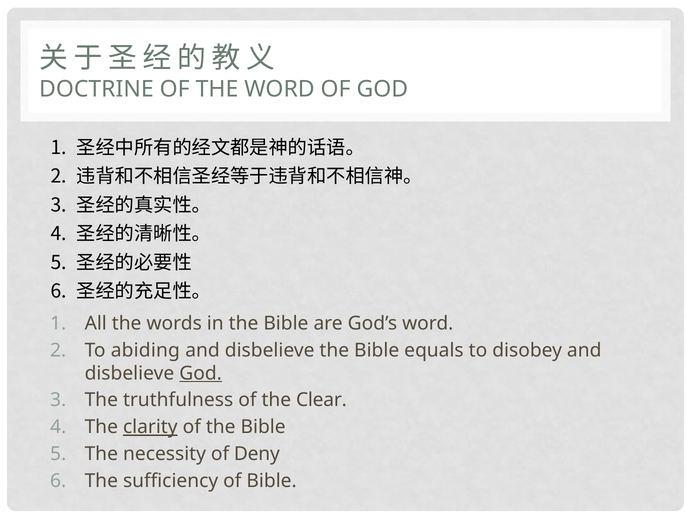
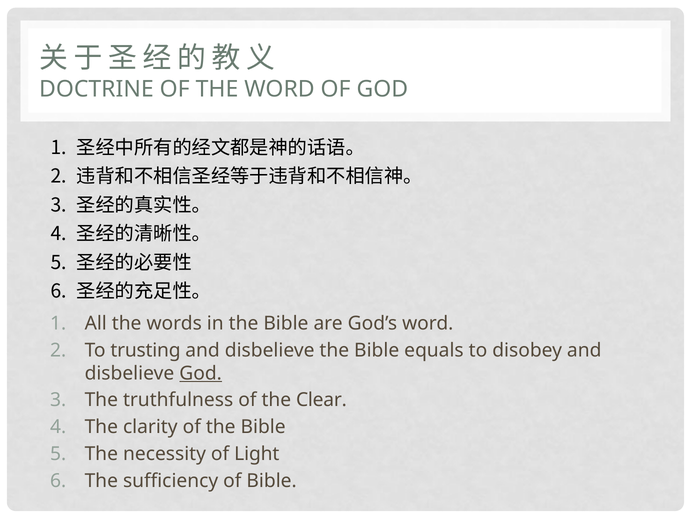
abiding: abiding -> trusting (146, 350)
clarity underline: present -> none (150, 427)
Deny: Deny -> Light (257, 454)
